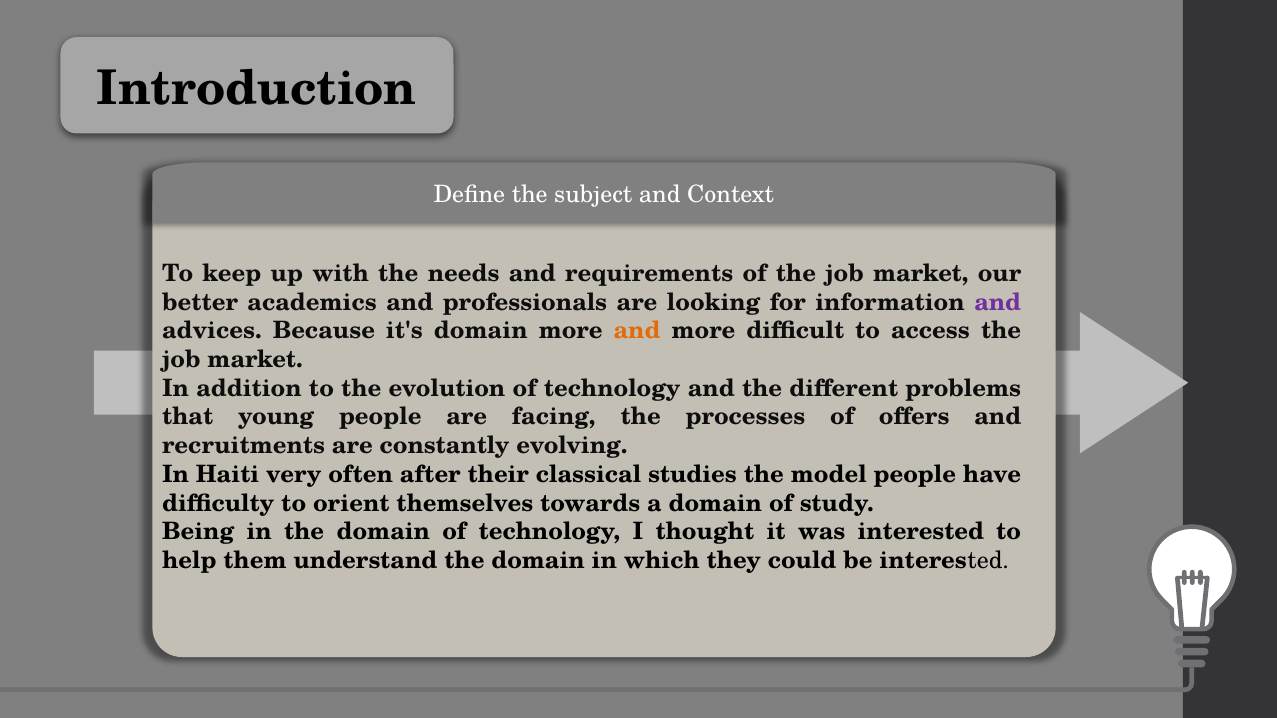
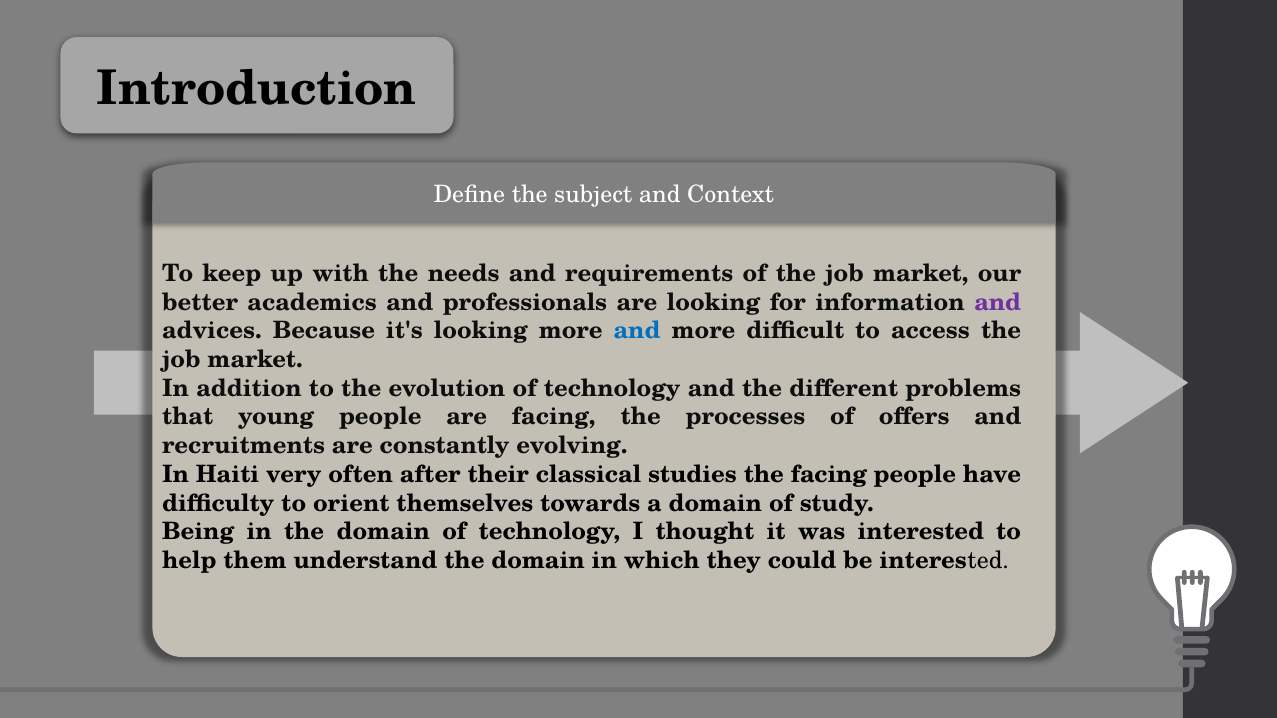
it's domain: domain -> looking (481, 331)
and colour: orange -> blue (637, 331)
the model: model -> facing (829, 475)
